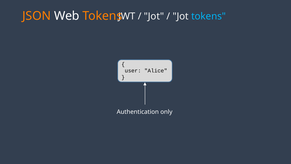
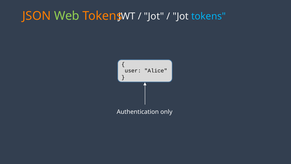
Web colour: white -> light green (67, 16)
